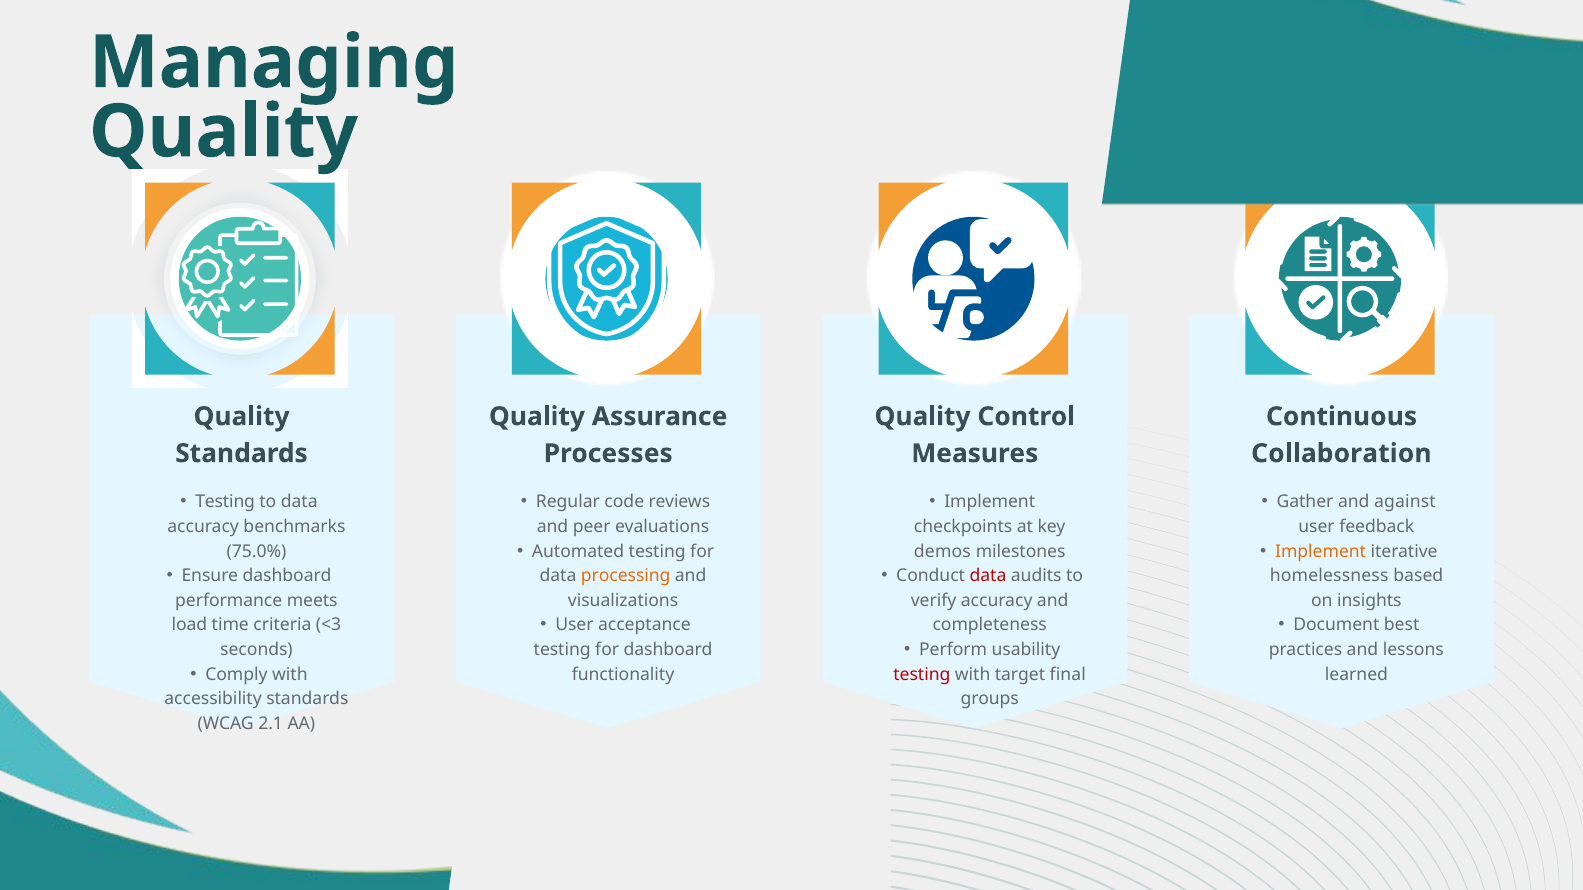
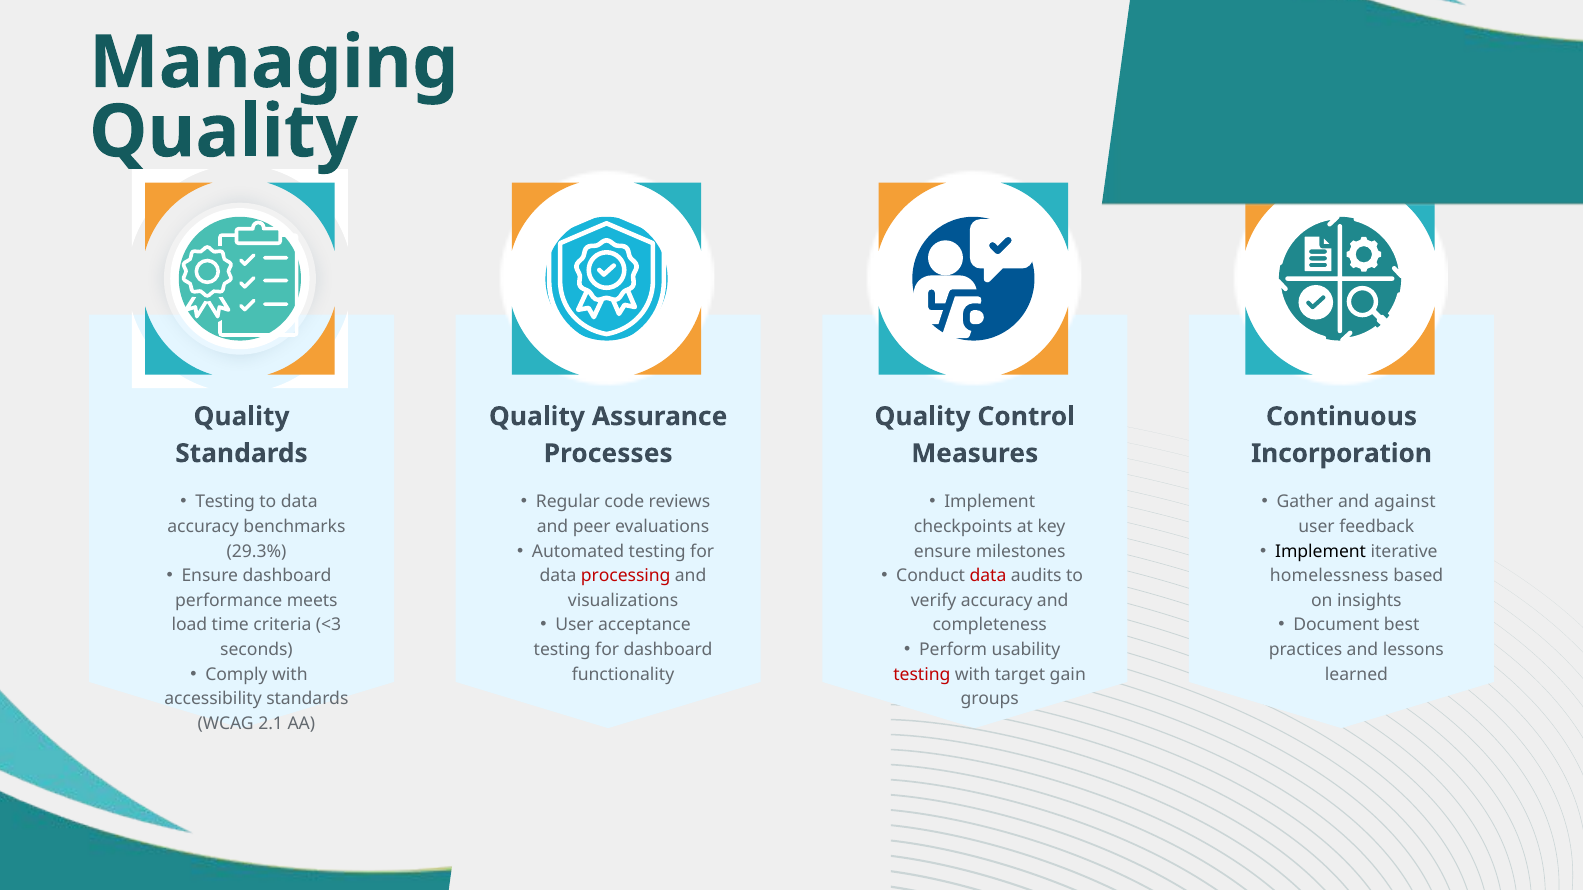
Collaboration: Collaboration -> Incorporation (1342, 454)
Implement colour: orange -> black (1321, 552)
75.0%: 75.0% -> 29.3% (256, 552)
demos: demos -> ensure (943, 552)
processing colour: orange -> red (626, 576)
final: final -> gain (1068, 675)
